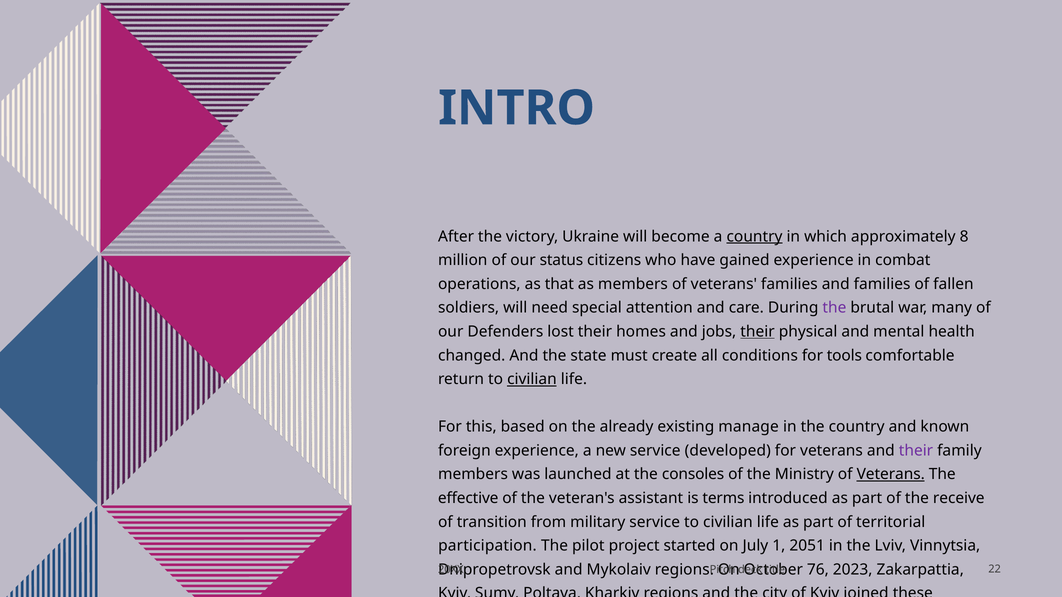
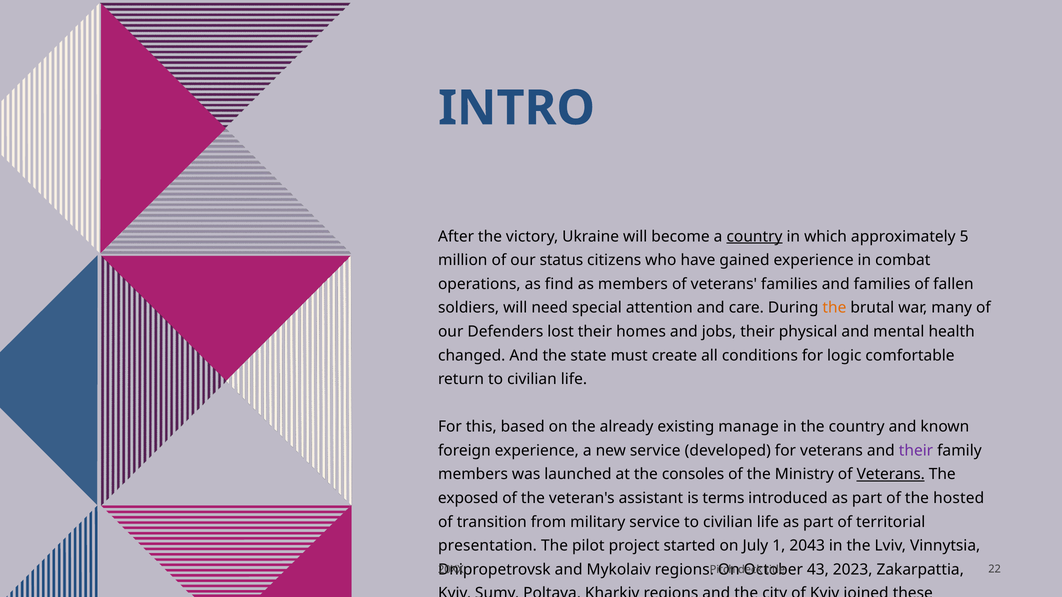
8: 8 -> 5 (964, 237)
that: that -> find (559, 284)
the colour: purple -> orange (834, 308)
their underline: present -> none (758, 332)
tools: tools -> logic (844, 356)
civilian underline: present -> none (532, 379)
effective: effective -> exposed (468, 498)
receive: receive -> hosted (959, 498)
participation: participation -> presentation (487, 546)
2051: 2051 -> 2043 (807, 546)
76: 76 -> 43 (818, 570)
